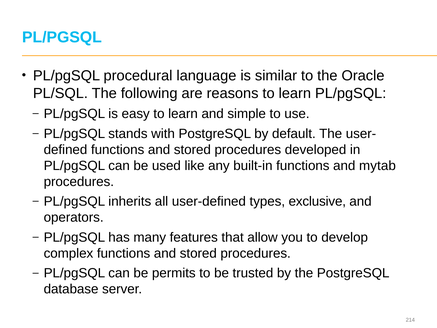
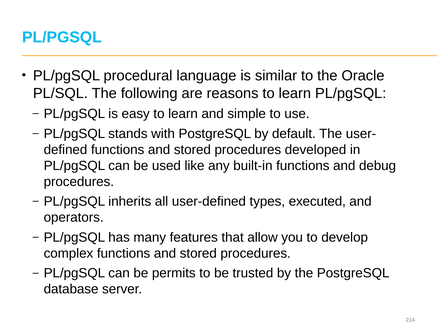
mytab: mytab -> debug (378, 166)
exclusive: exclusive -> executed (317, 201)
